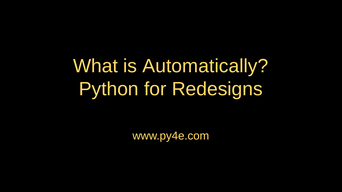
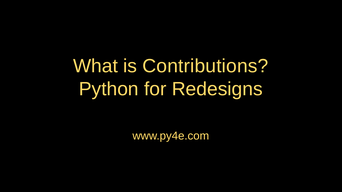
Automatically: Automatically -> Contributions (205, 66)
